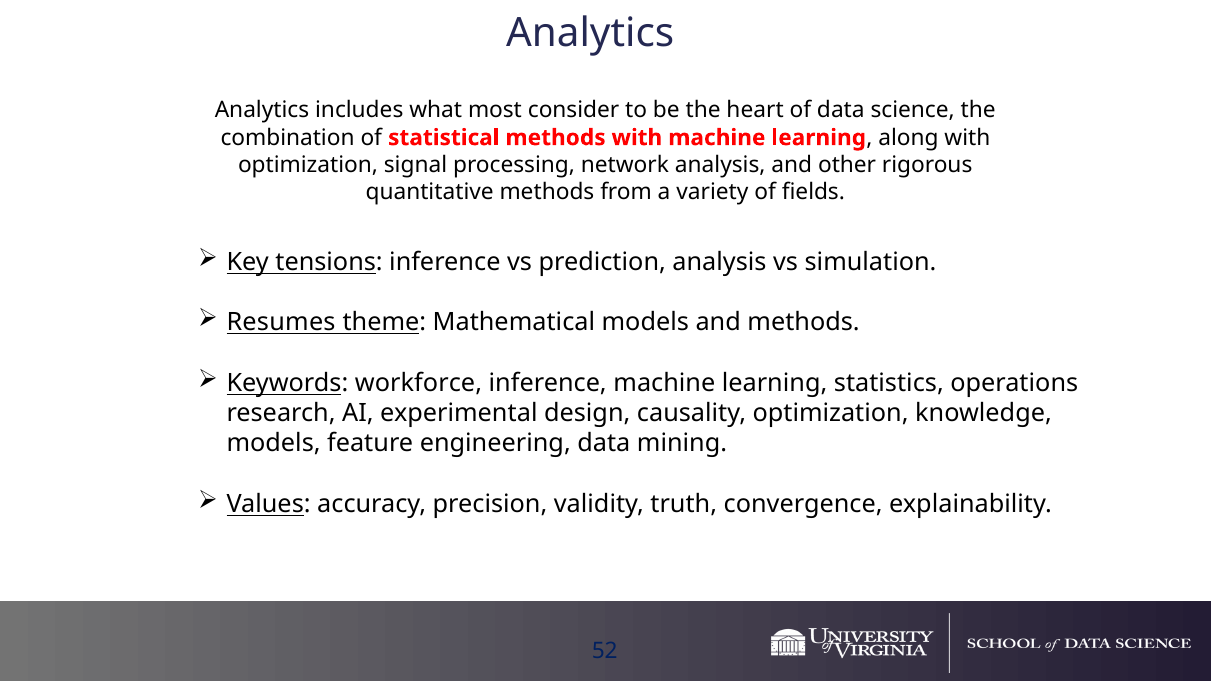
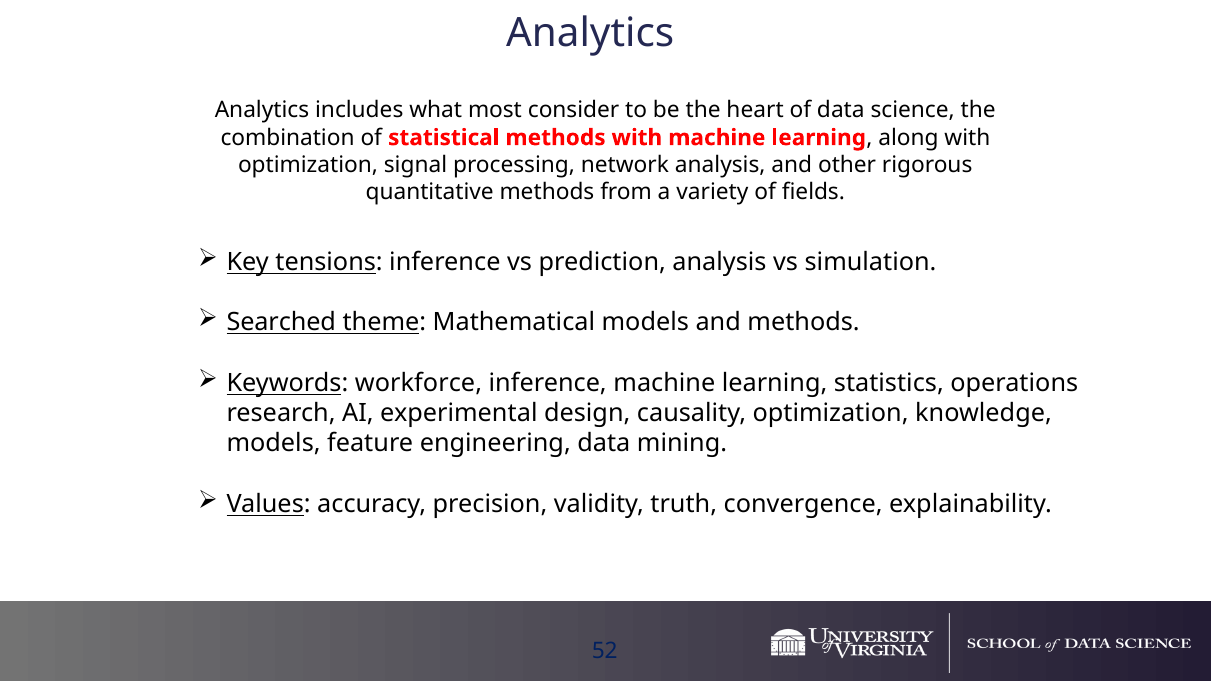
Resumes: Resumes -> Searched (281, 322)
